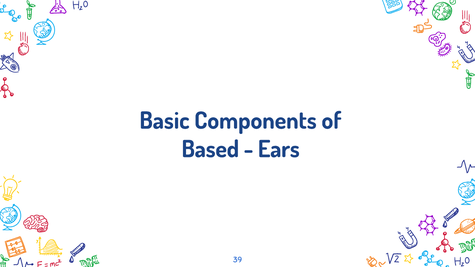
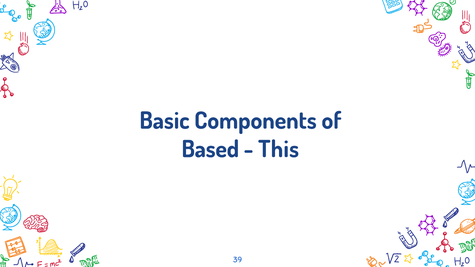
Ears: Ears -> This (279, 149)
